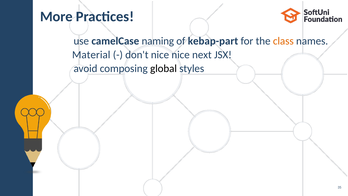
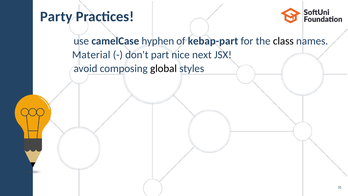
More: More -> Party (56, 16)
naming: naming -> hyphen (158, 41)
class colour: orange -> black (283, 41)
don't nice: nice -> part (160, 55)
